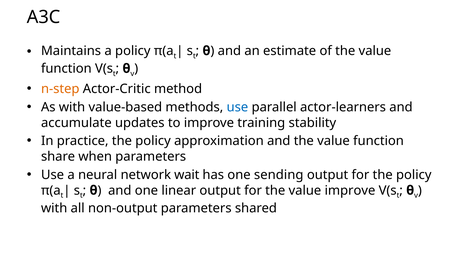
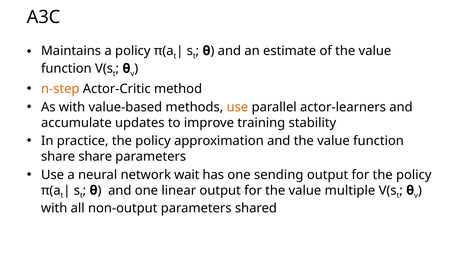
use colour: blue -> orange (237, 107)
share when: when -> share (95, 157)
value improve: improve -> multiple (350, 190)
